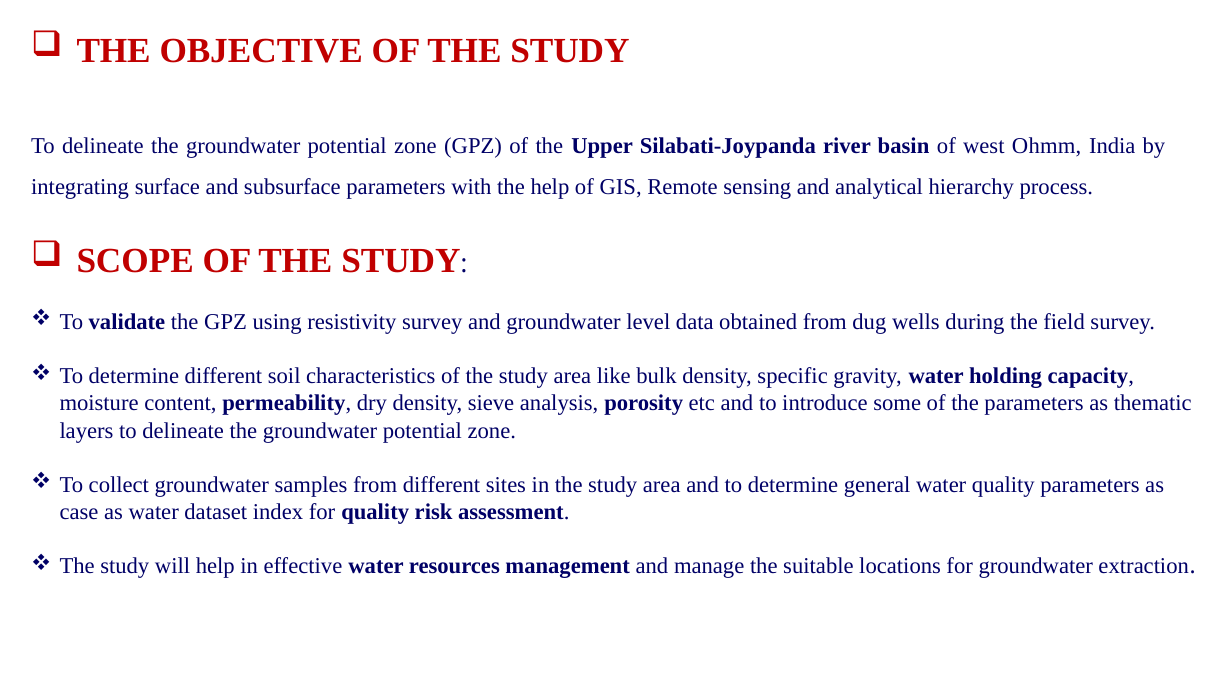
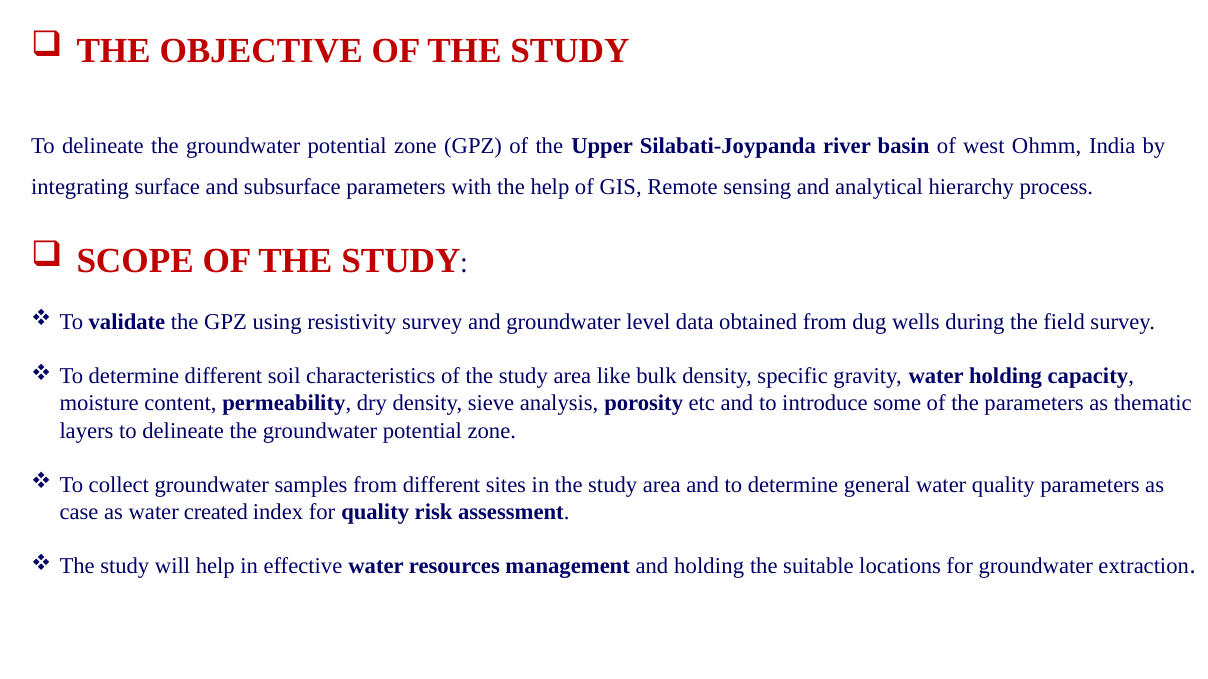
dataset: dataset -> created (216, 512)
and manage: manage -> holding (709, 567)
